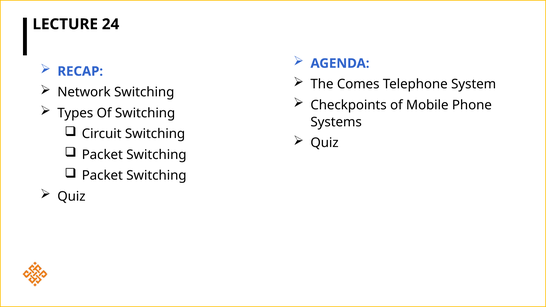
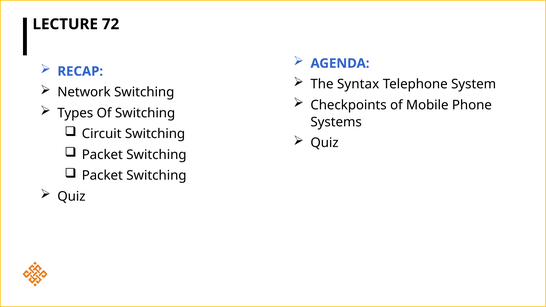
24: 24 -> 72 (111, 24)
Comes: Comes -> Syntax (358, 84)
